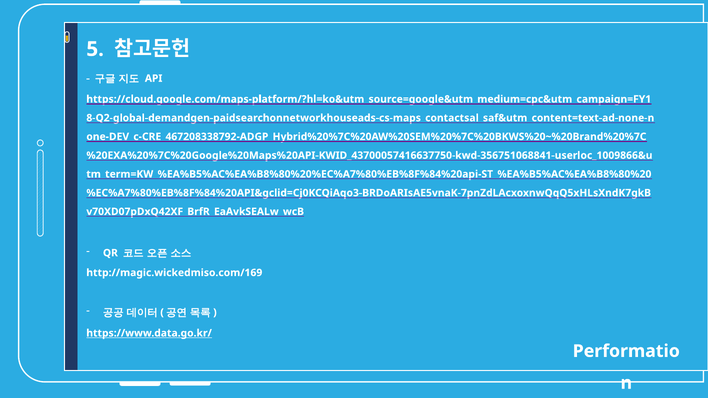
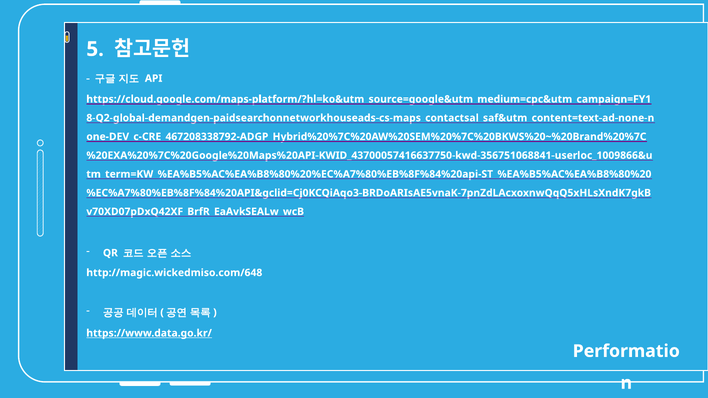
http://magic.wickedmiso.com/169: http://magic.wickedmiso.com/169 -> http://magic.wickedmiso.com/648 (174, 273)
